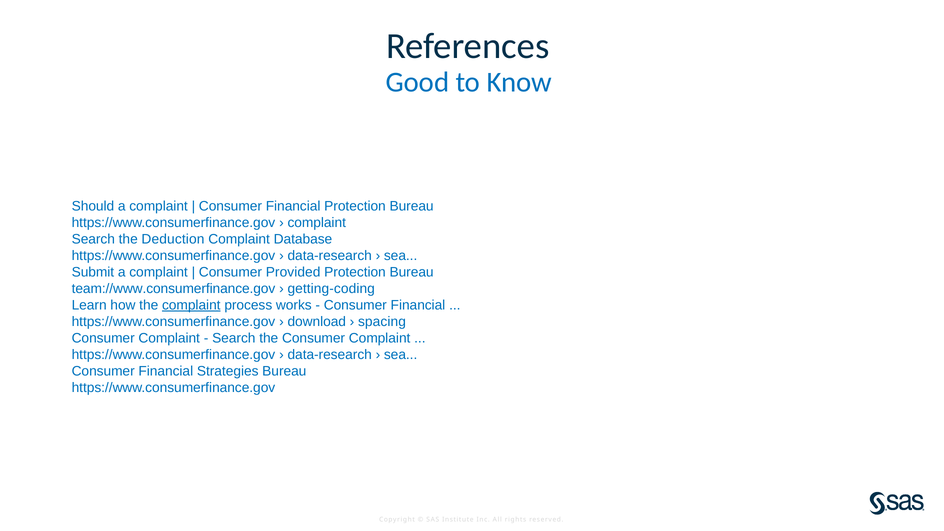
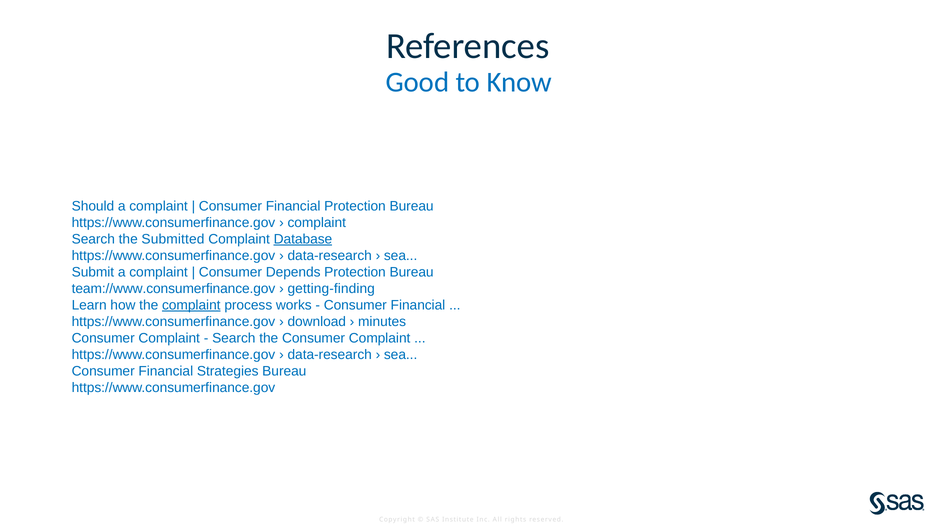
Deduction: Deduction -> Submitted (173, 239)
Database underline: none -> present (303, 239)
Provided: Provided -> Depends (293, 272)
getting-coding: getting-coding -> getting-finding (331, 289)
spacing: spacing -> minutes (382, 322)
